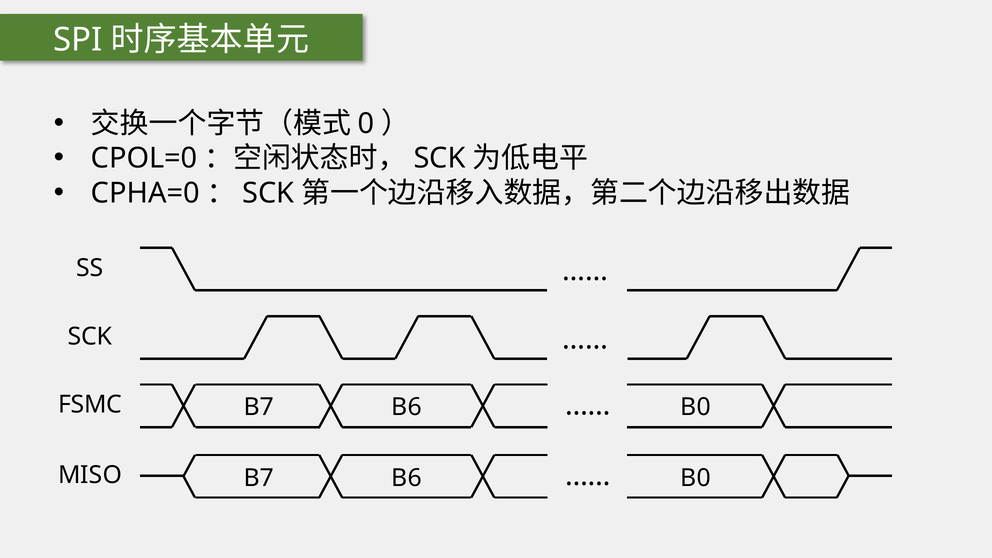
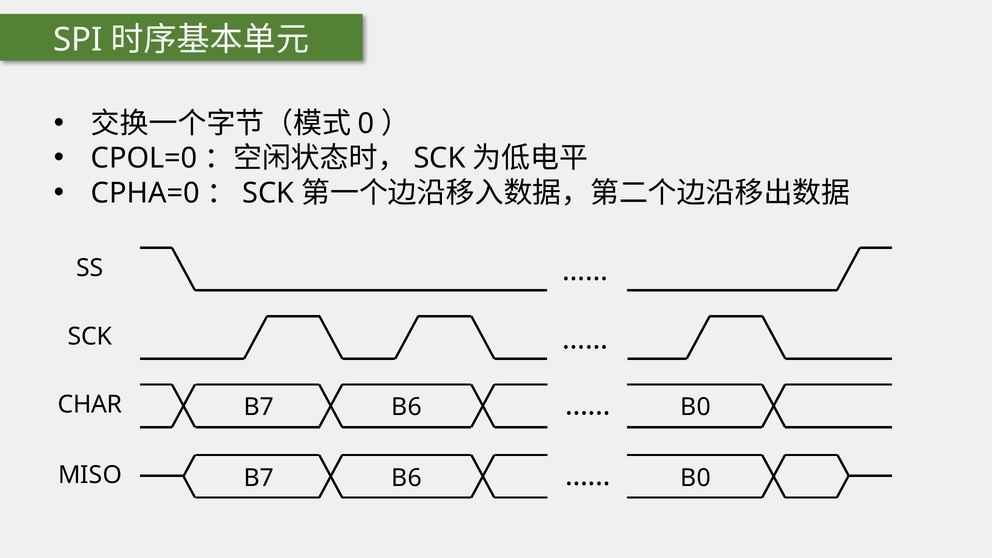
FSMC: FSMC -> CHAR (90, 405)
